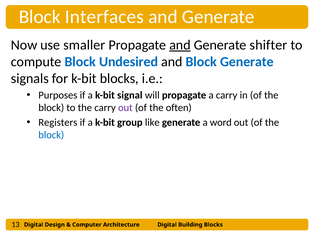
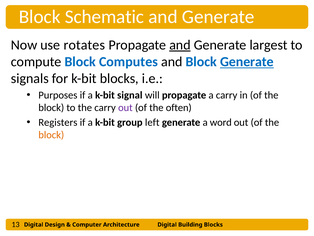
Interfaces: Interfaces -> Schematic (104, 17)
smaller: smaller -> rotates (84, 45)
shifter: shifter -> largest (269, 45)
Undesired: Undesired -> Computes (128, 62)
Generate underline: none -> present (247, 62)
like: like -> left (152, 122)
block colour: blue -> orange (51, 135)
